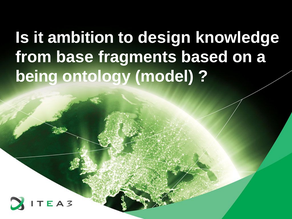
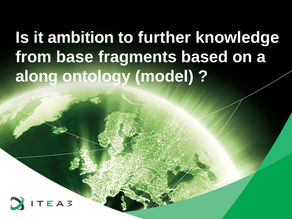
design: design -> further (164, 38)
being: being -> along (37, 76)
